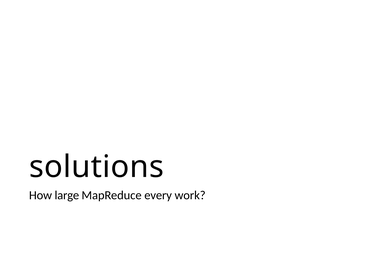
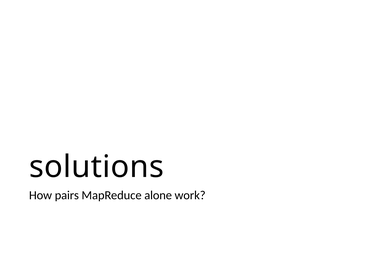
large: large -> pairs (67, 195)
every: every -> alone (158, 195)
